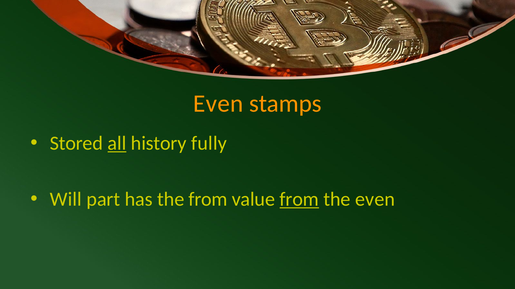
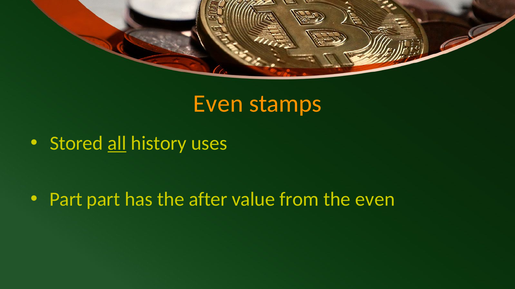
fully: fully -> uses (209, 144)
Will: Will -> Part (66, 200)
the from: from -> after (208, 200)
from underline: present -> none (299, 200)
